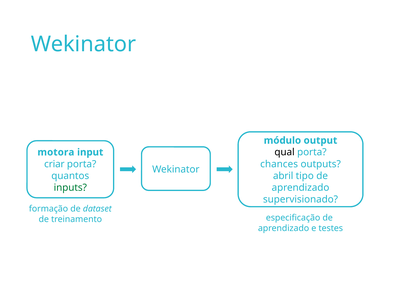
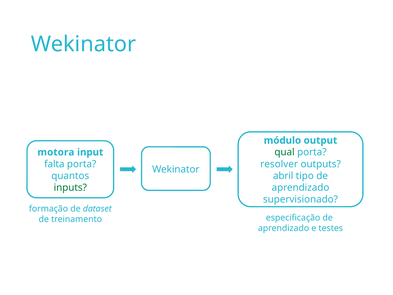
qual colour: black -> green (285, 152)
criar: criar -> falta (54, 164)
chances: chances -> resolver (279, 164)
